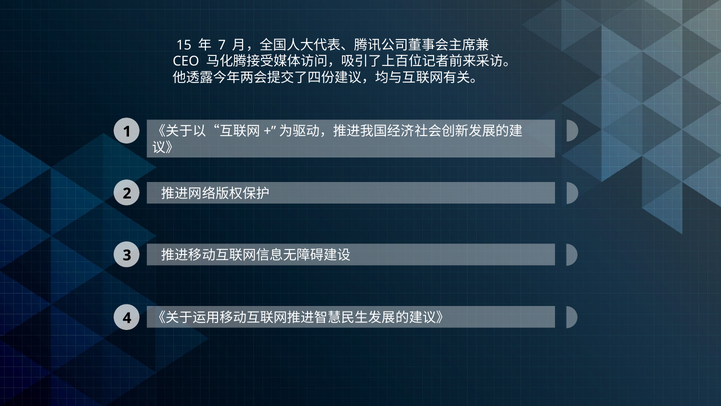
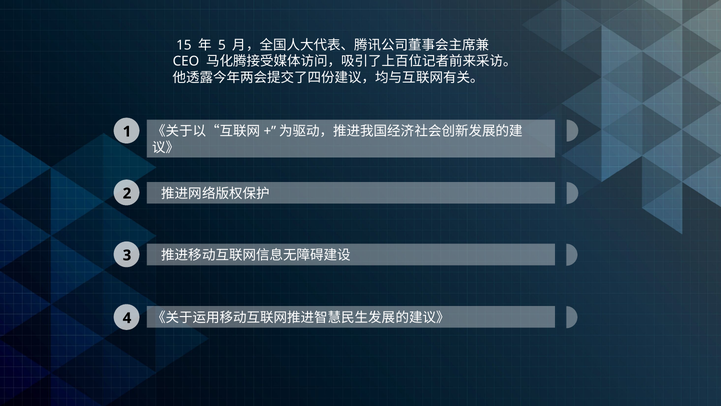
7: 7 -> 5 (222, 45)
